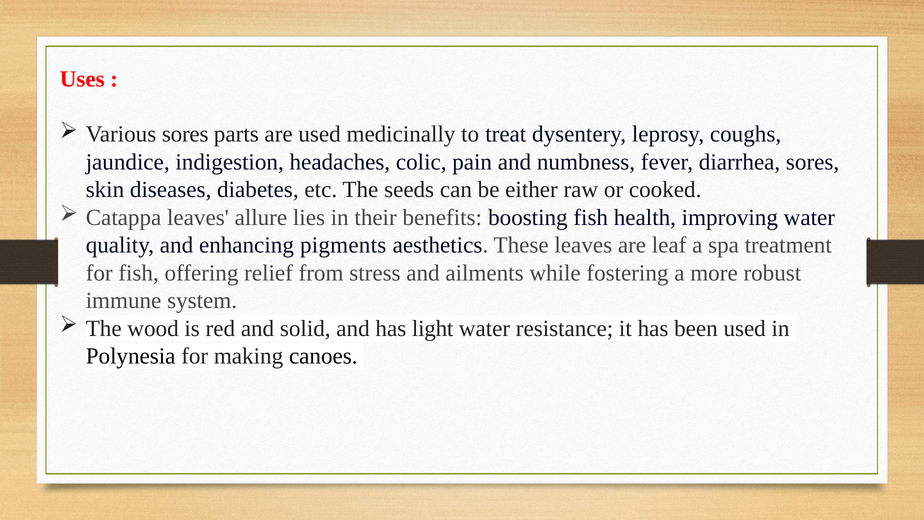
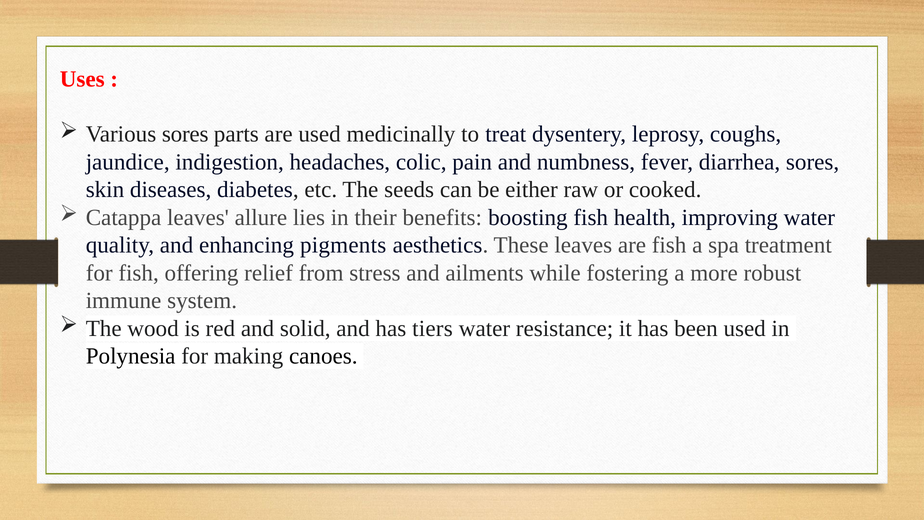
are leaf: leaf -> fish (669, 245)
light: light -> tiers (432, 328)
